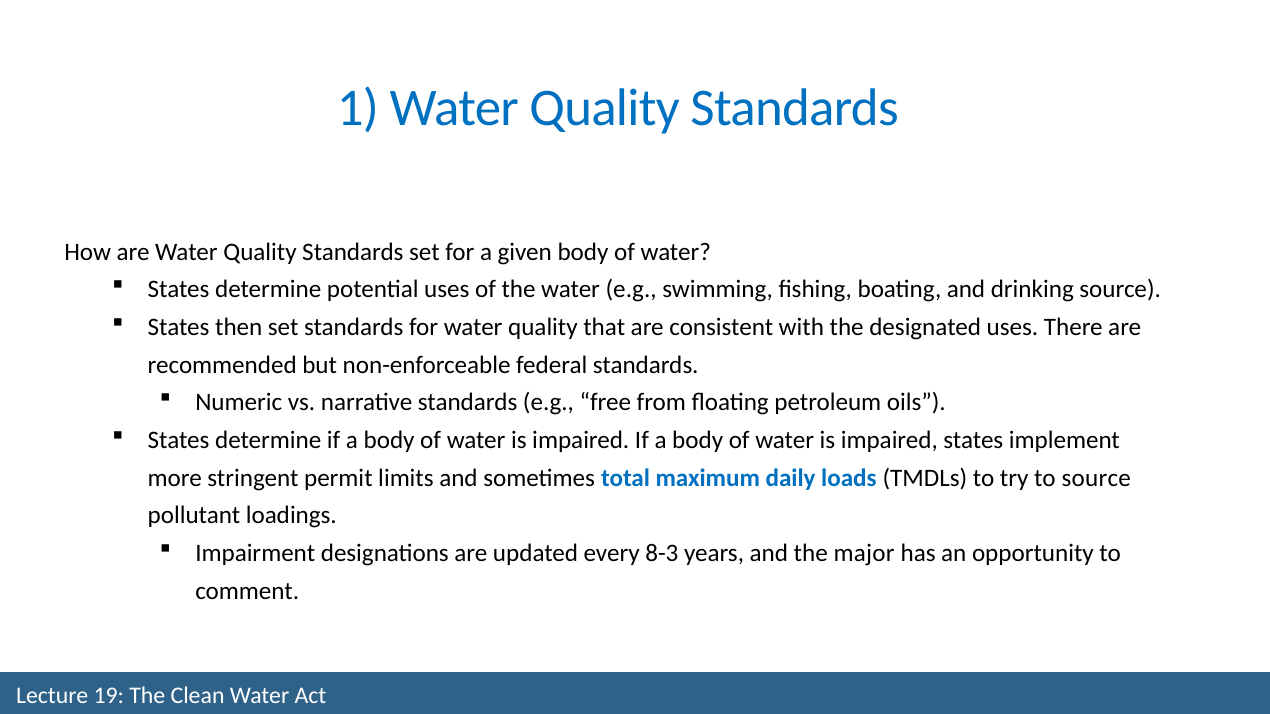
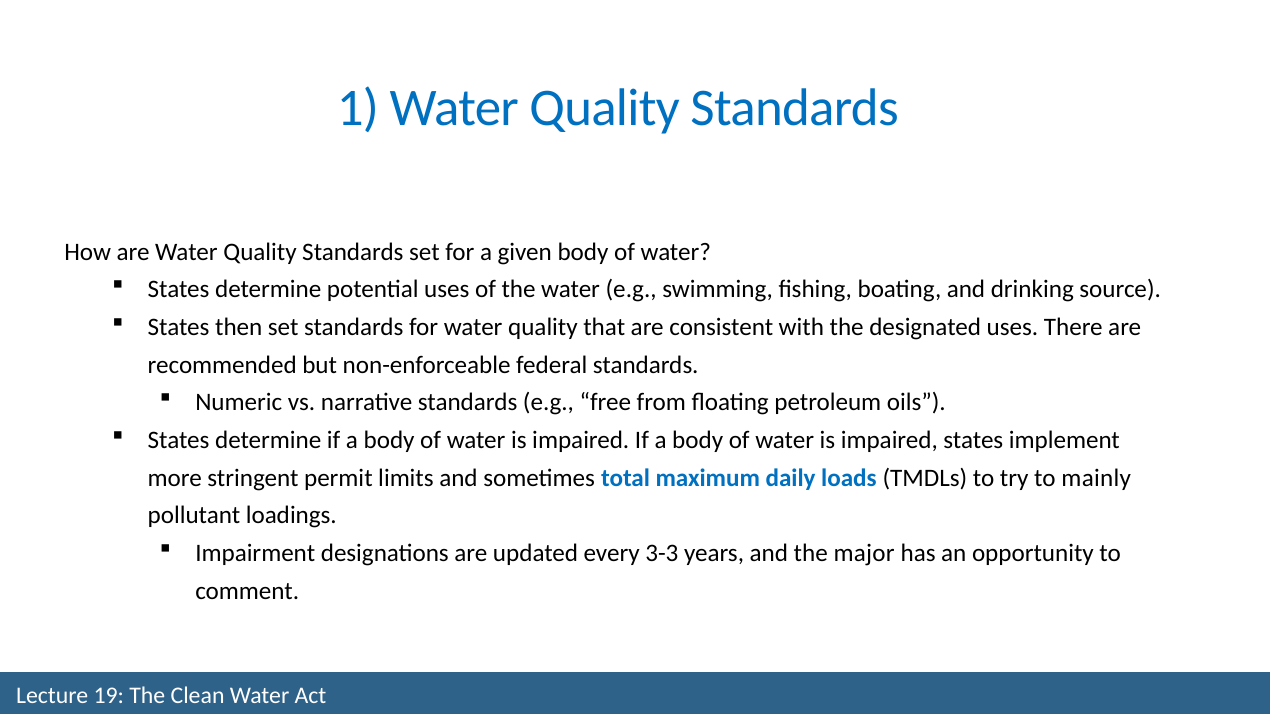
to source: source -> mainly (1096, 478)
8-3: 8-3 -> 3-3 (662, 554)
